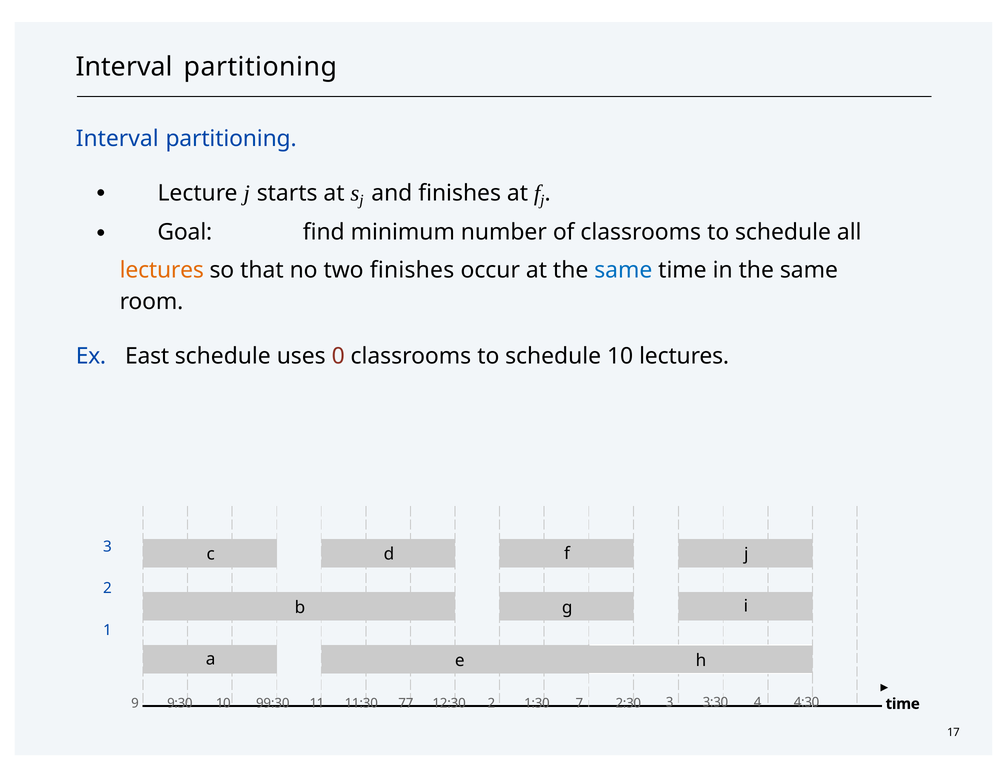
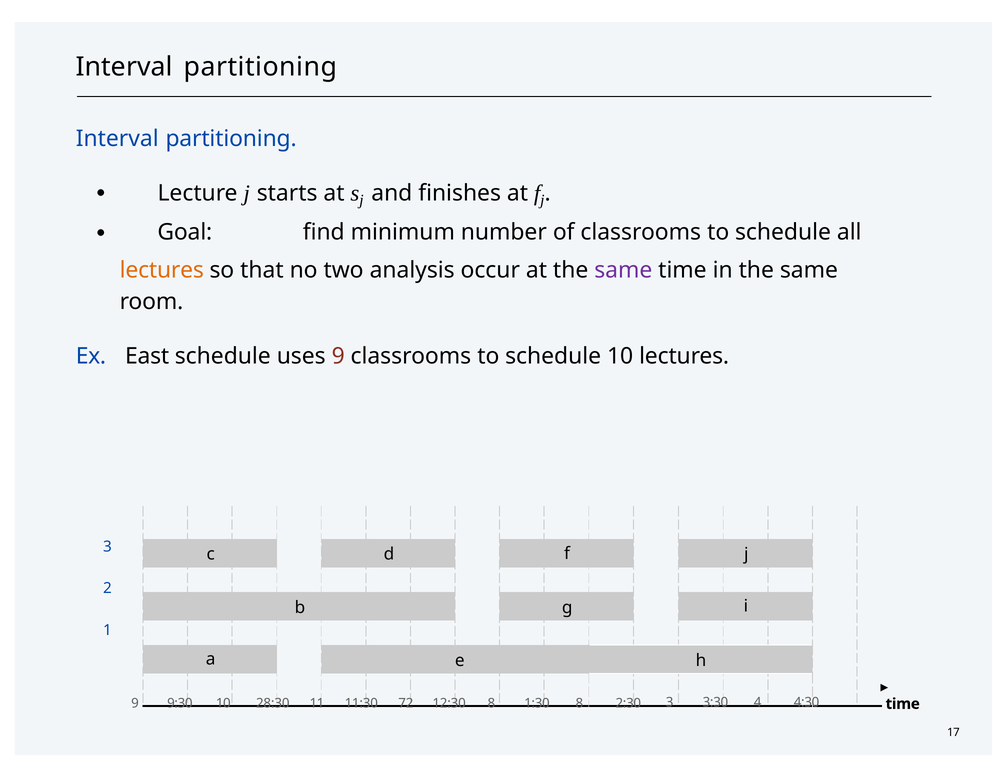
two finishes: finishes -> analysis (412, 270)
same colour: blue -> purple (623, 270)
uses 0: 0 -> 9 (338, 356)
99:30: 99:30 -> 28:30 (273, 703)
77: 77 -> 72 (406, 703)
12:30 2: 2 -> 8 (491, 703)
1:30 7: 7 -> 8 (579, 703)
